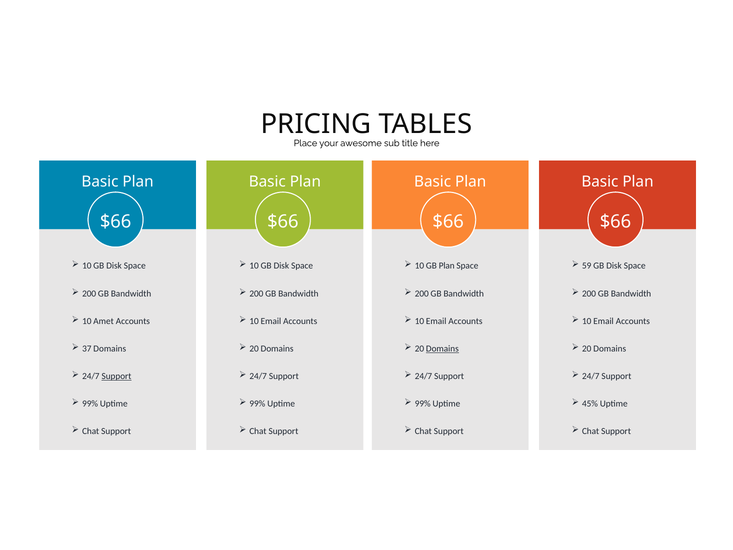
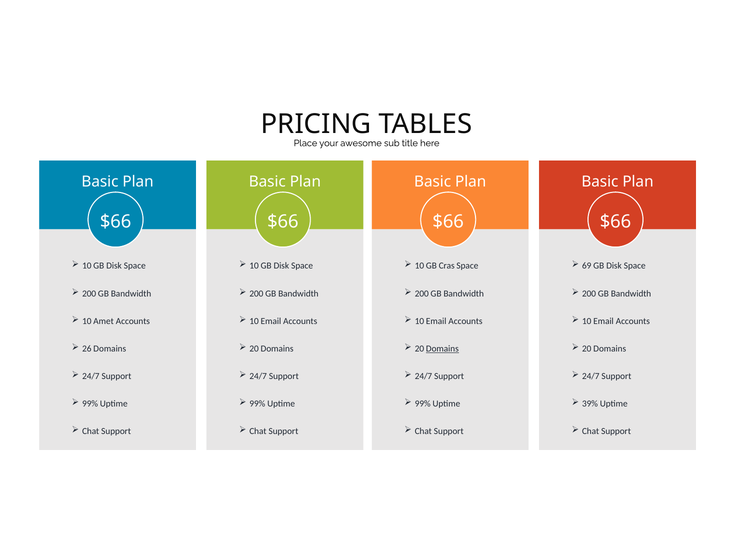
GB Plan: Plan -> Cras (447, 266)
59: 59 -> 69 (587, 266)
37: 37 -> 26 (87, 348)
Support underline: present -> none (116, 376)
45%: 45% -> 39% (590, 404)
